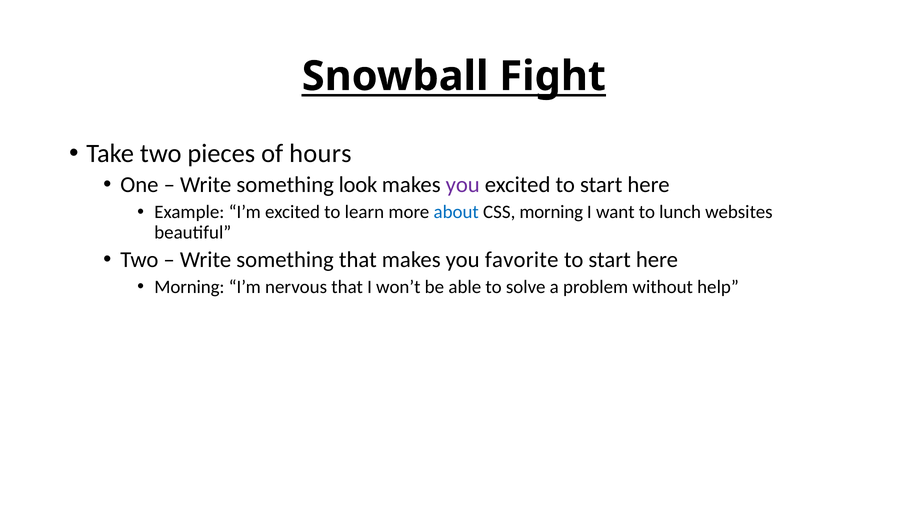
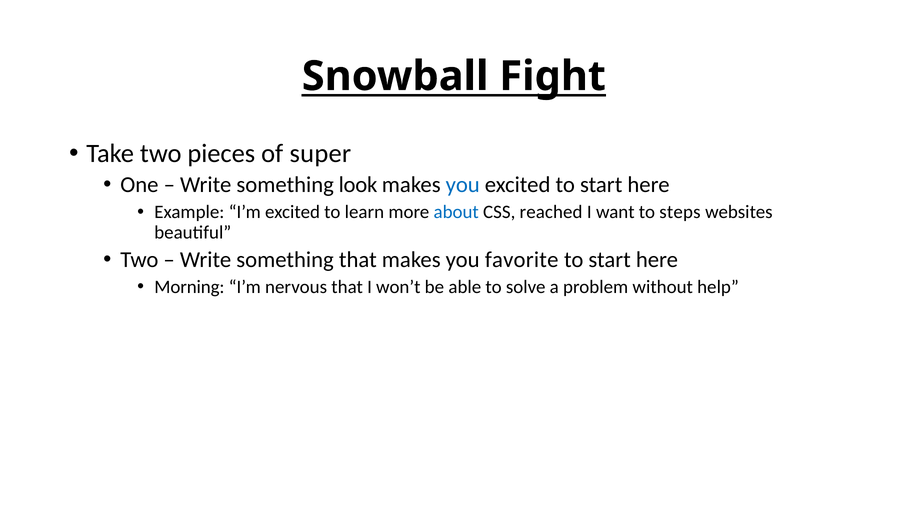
hours: hours -> super (320, 154)
you colour: purple -> blue (463, 185)
CSS morning: morning -> reached (551, 212)
lunch: lunch -> steps (680, 212)
